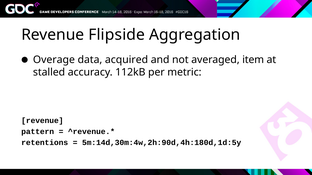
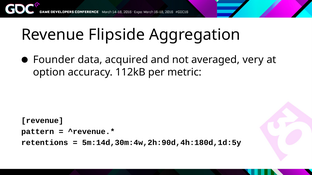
Overage: Overage -> Founder (54, 60)
item: item -> very (253, 60)
stalled: stalled -> option (49, 72)
